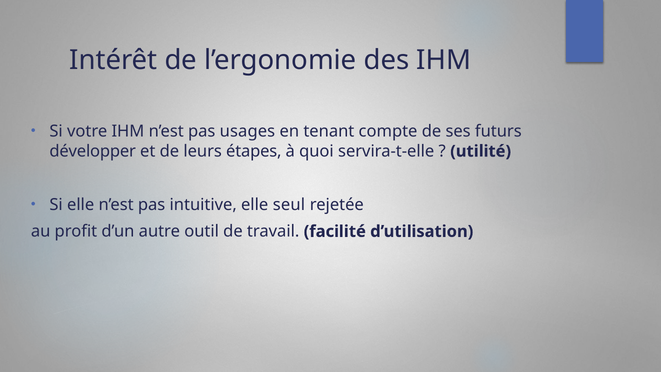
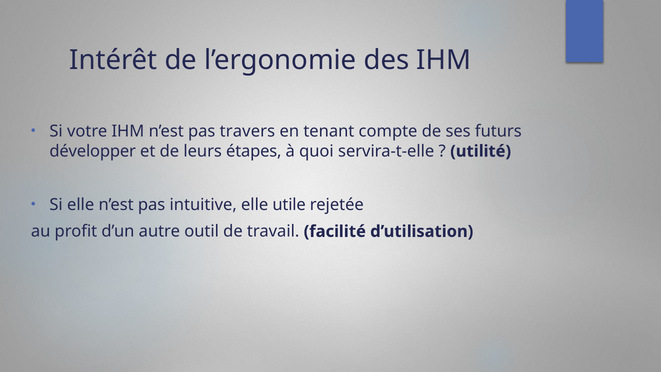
usages: usages -> travers (247, 131)
seul: seul -> utile (289, 205)
